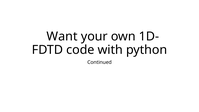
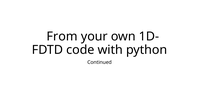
Want: Want -> From (62, 36)
